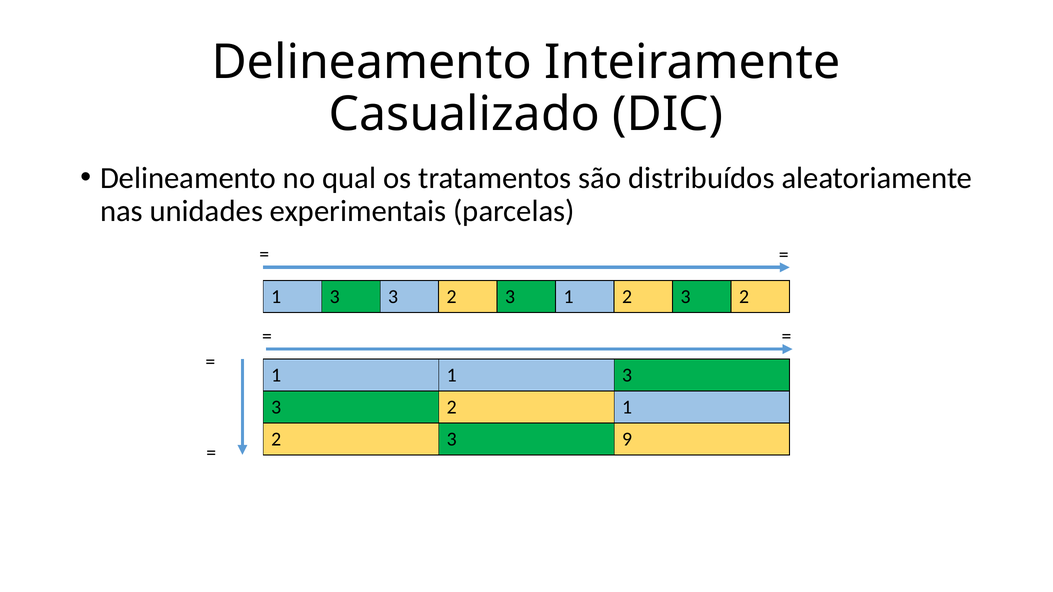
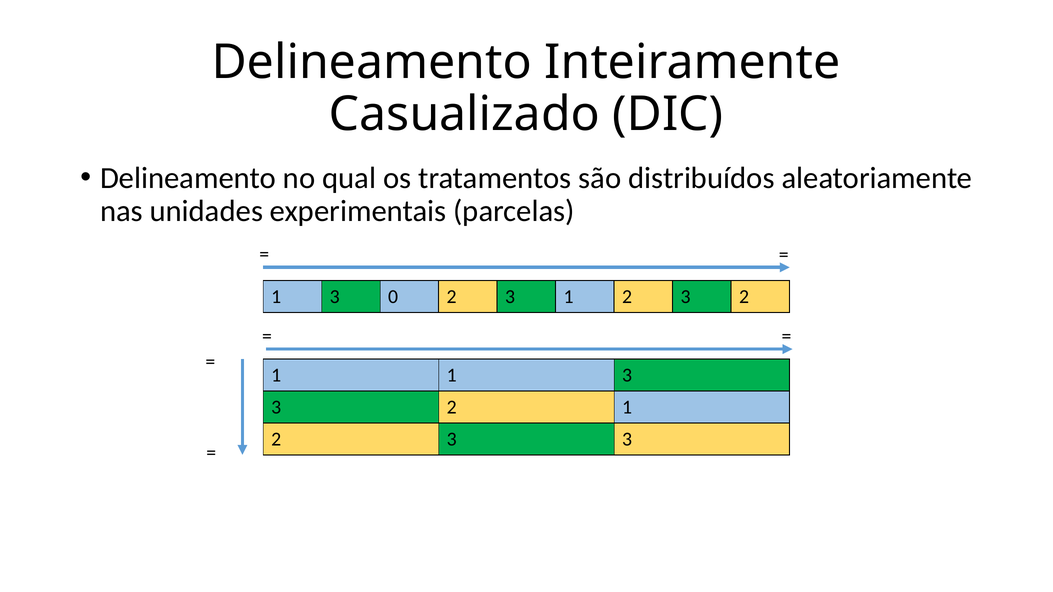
3: 3 -> 0 (393, 297)
2 3 9: 9 -> 3 (627, 439)
